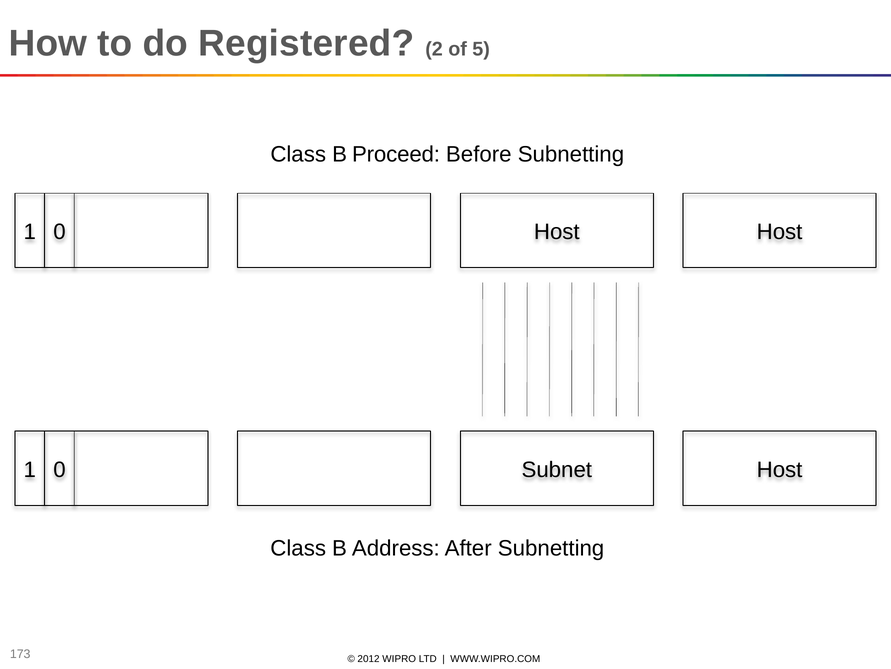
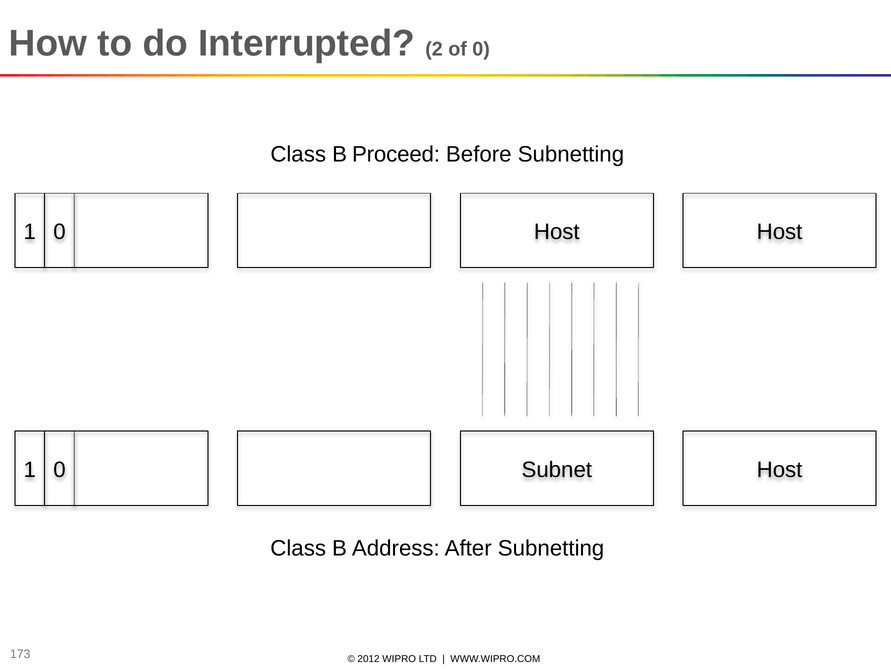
Registered: Registered -> Interrupted (307, 43)
of 5: 5 -> 0 (481, 49)
